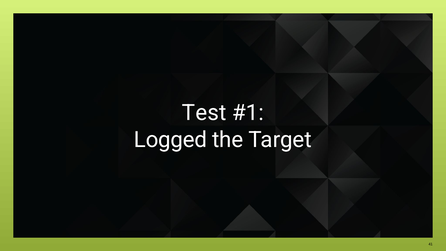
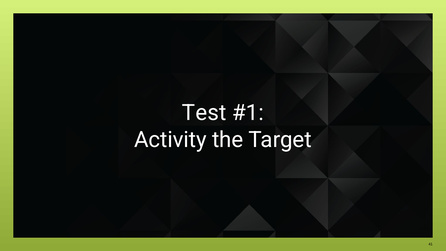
Logged: Logged -> Activity (170, 140)
